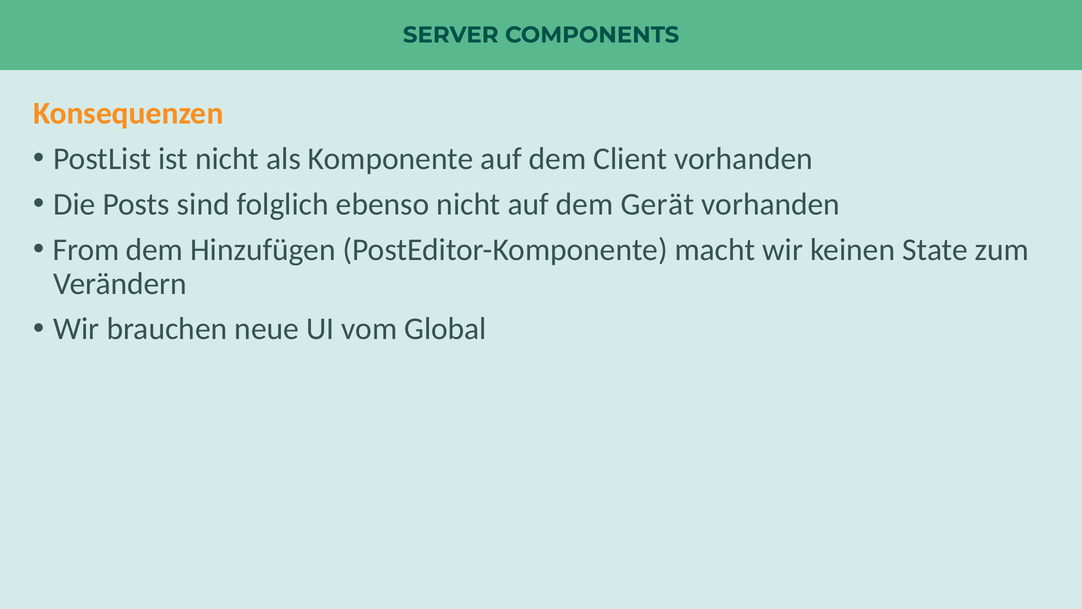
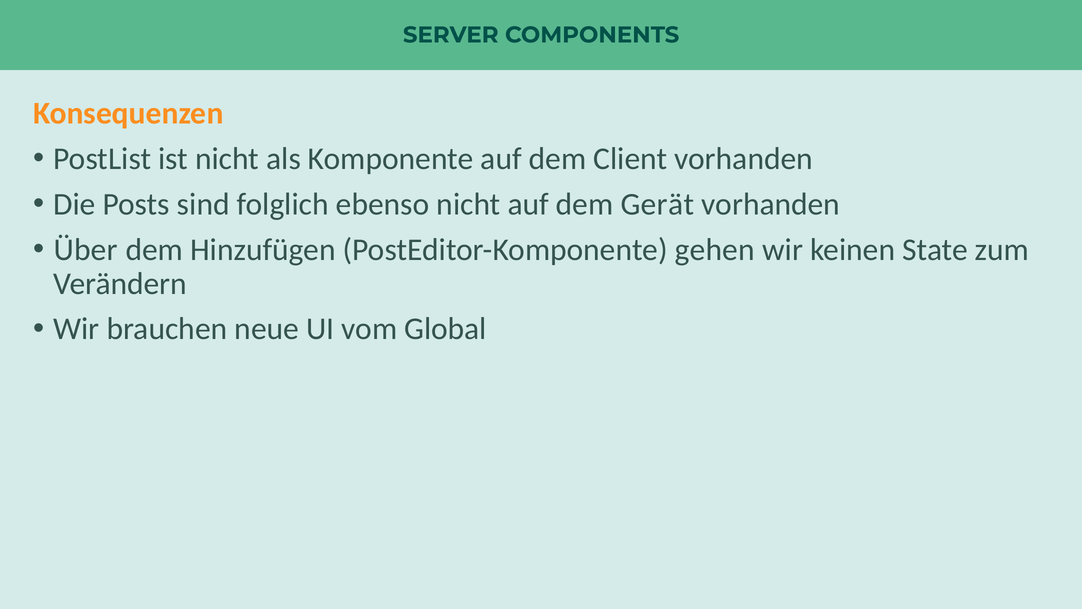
From: From -> Über (86, 249)
macht: macht -> gehen (715, 249)
